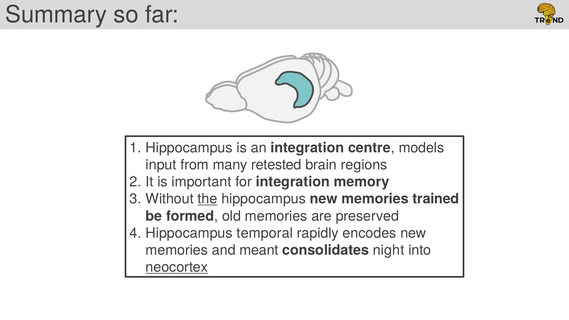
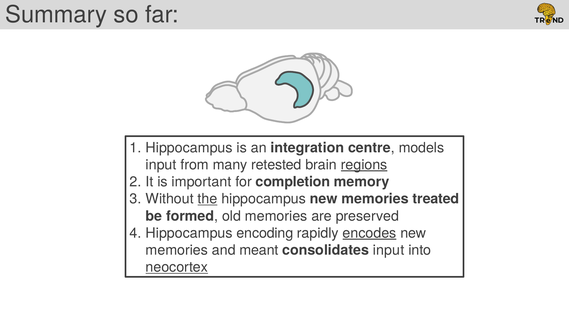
regions underline: none -> present (364, 165)
for integration: integration -> completion (293, 182)
trained: trained -> treated (436, 199)
temporal: temporal -> encoding (265, 233)
encodes underline: none -> present (370, 233)
consolidates night: night -> input (389, 250)
